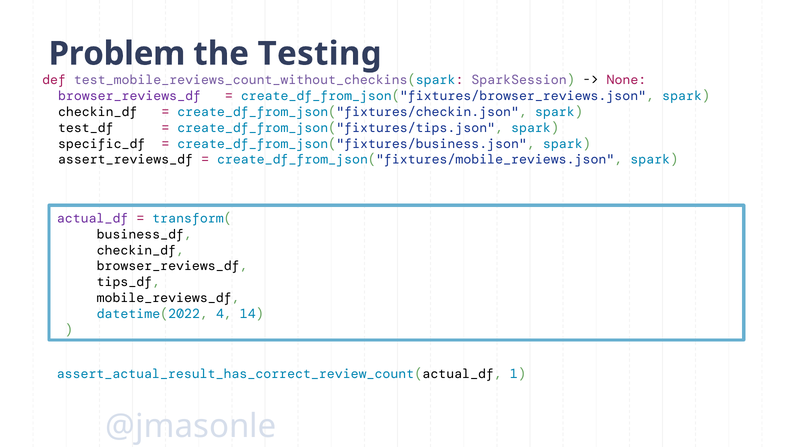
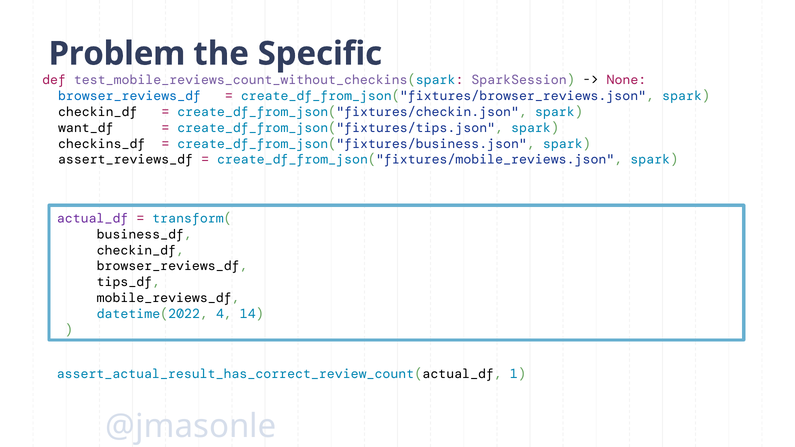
Testing: Testing -> Specific (320, 54)
browser_reviews_df colour: purple -> blue (130, 96)
test_df: test_df -> want_df (86, 128)
specific_df: specific_df -> checkins_df (102, 144)
